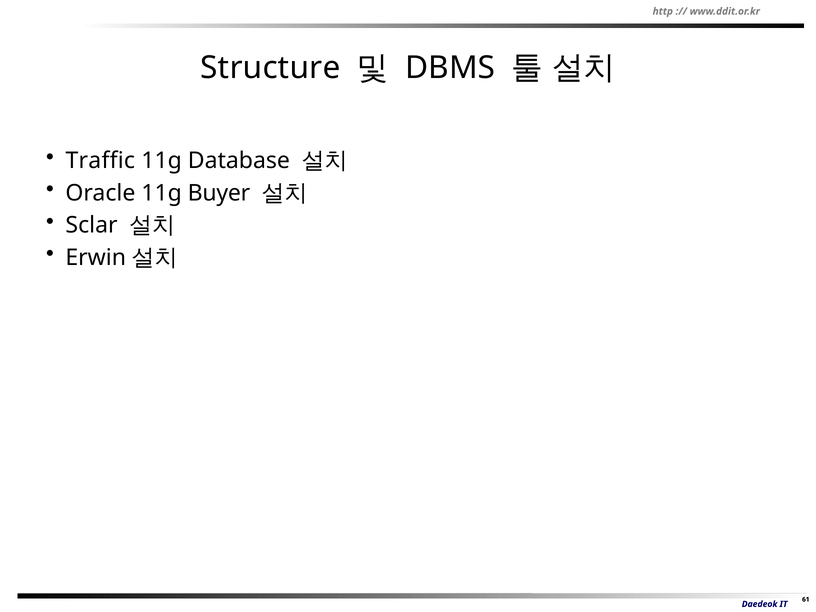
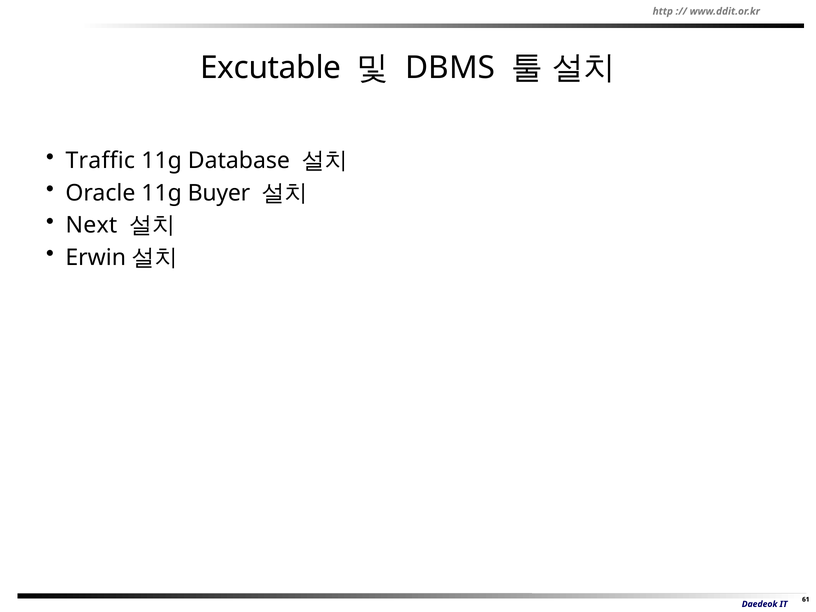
Structure: Structure -> Excutable (271, 68)
Sclar: Sclar -> Next (91, 225)
